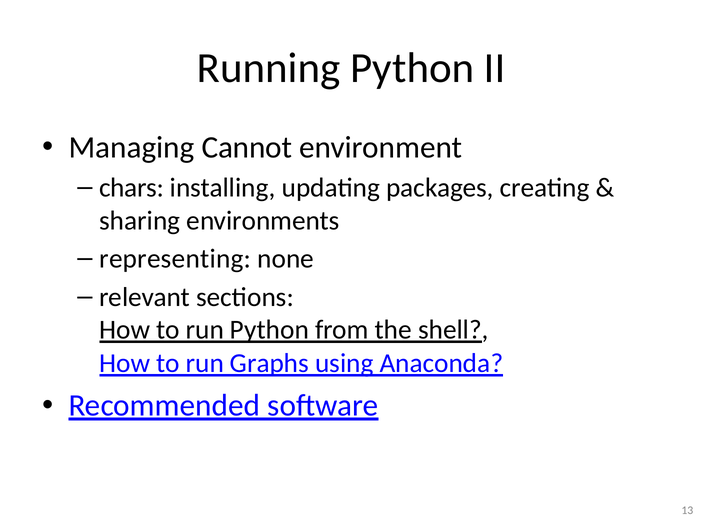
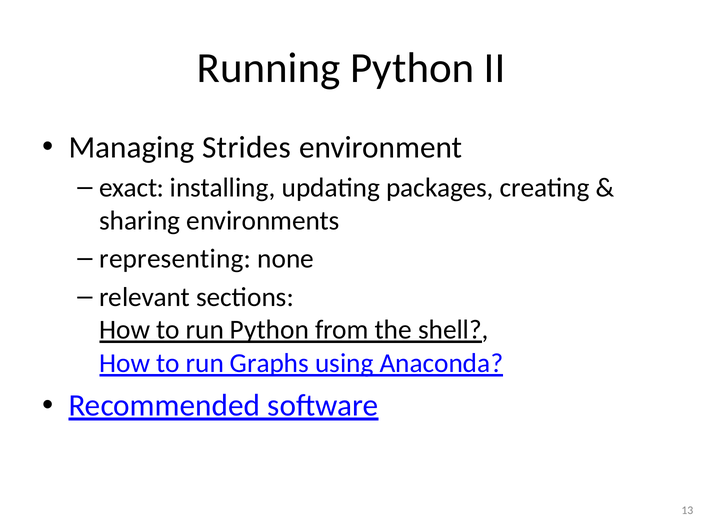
Cannot: Cannot -> Strides (247, 147)
chars: chars -> exact (132, 188)
